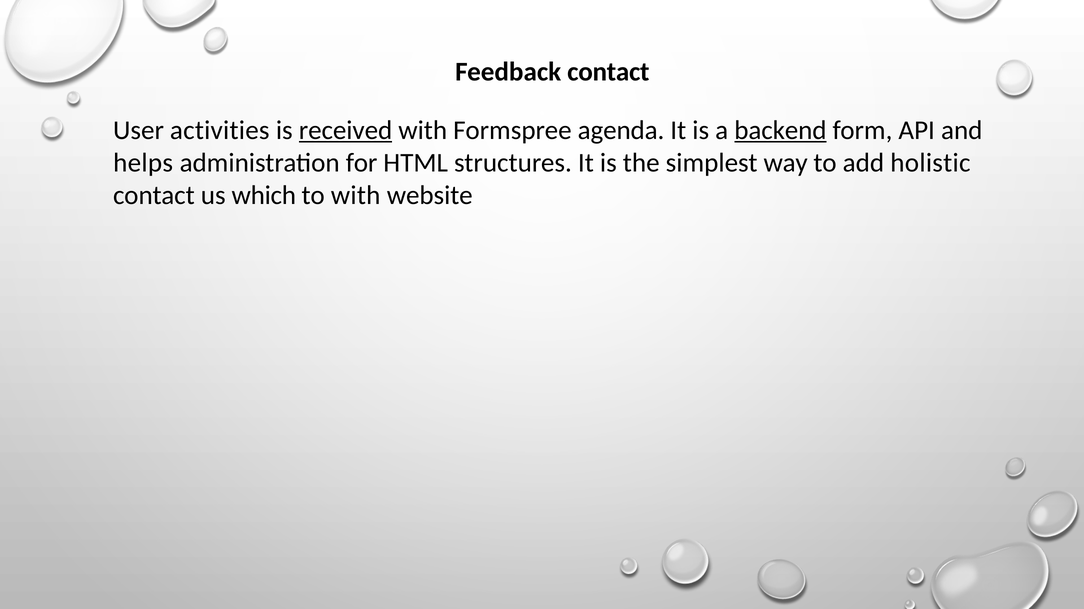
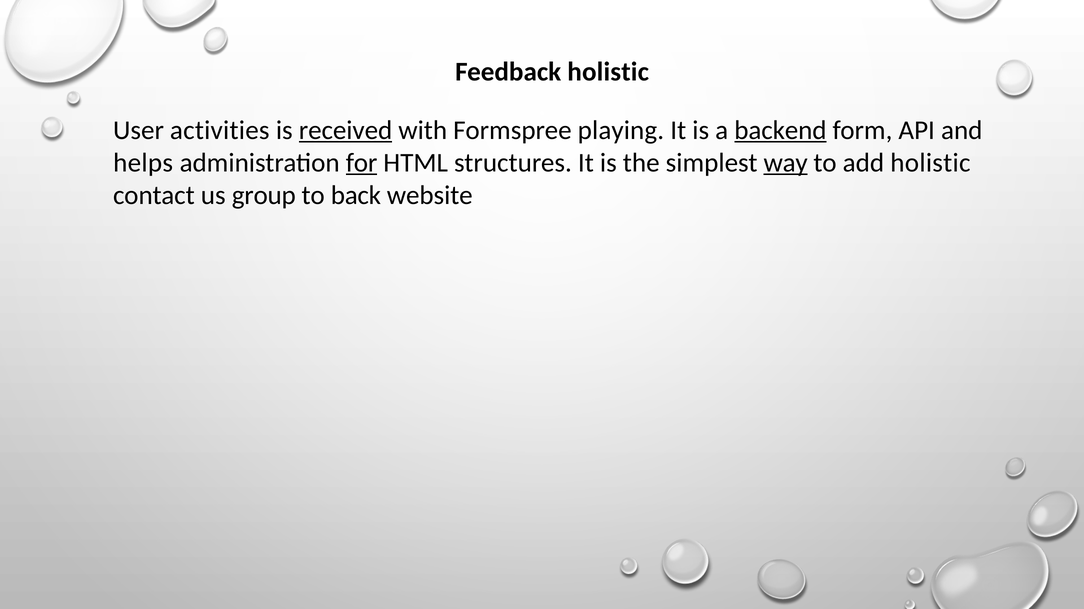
Feedback contact: contact -> holistic (608, 72)
agenda: agenda -> playing (621, 130)
for underline: none -> present (362, 163)
way underline: none -> present (786, 163)
which: which -> group (264, 195)
to with: with -> back (356, 195)
